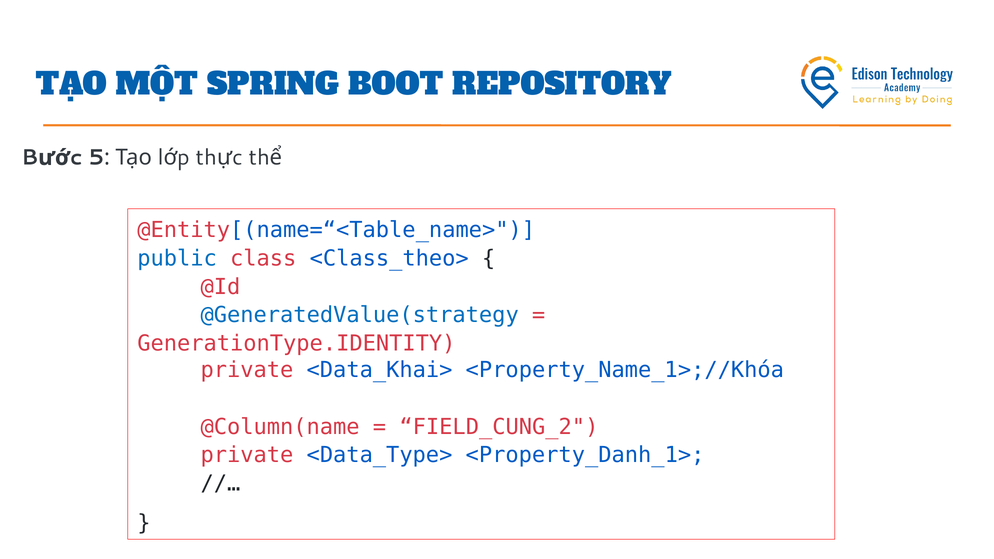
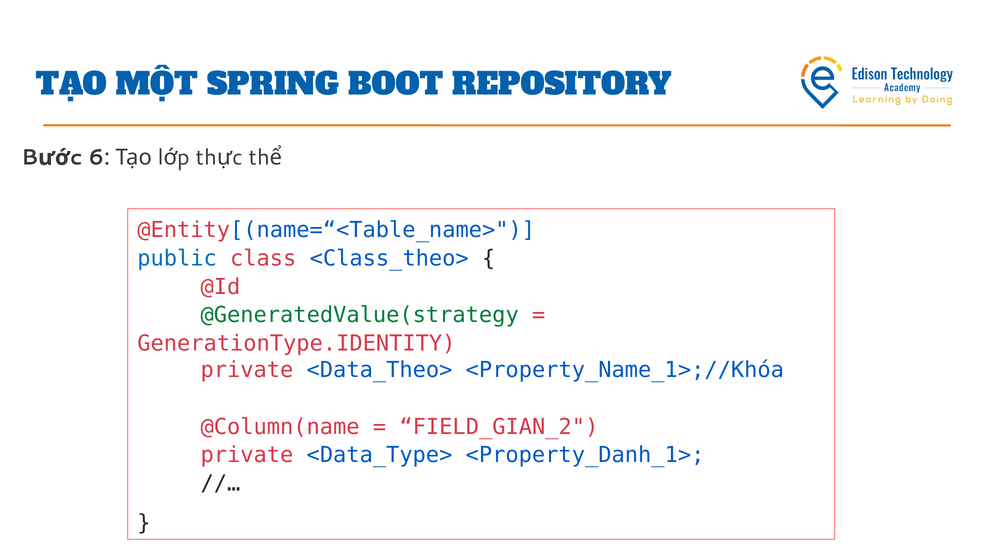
5: 5 -> 6 (96, 158)
@GeneratedValue(strategy colour: blue -> green (360, 315)
<Data_Khai>: <Data_Khai> -> <Data_Theo> (380, 370)
FIELD_CUNG_2: FIELD_CUNG_2 -> FIELD_GIAN_2 (499, 427)
